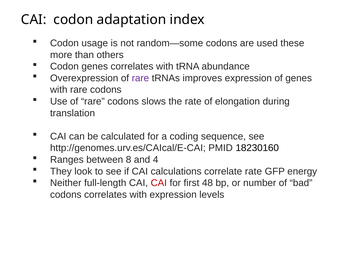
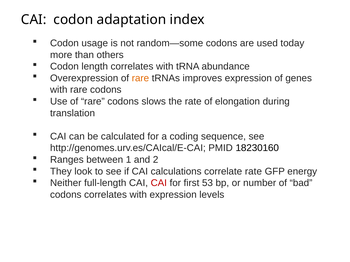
these: these -> today (292, 43)
Codon genes: genes -> length (95, 67)
rare colour: purple -> orange (140, 78)
8: 8 -> 1 (129, 160)
4: 4 -> 2 (156, 160)
48: 48 -> 53 (207, 183)
